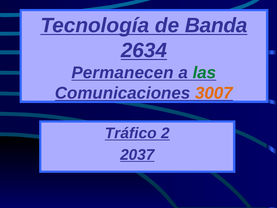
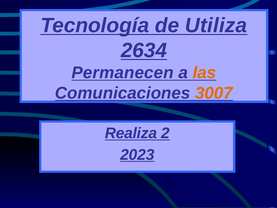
Banda: Banda -> Utiliza (216, 25)
las colour: green -> orange (204, 73)
Tráfico: Tráfico -> Realiza (131, 133)
2037: 2037 -> 2023 (137, 155)
